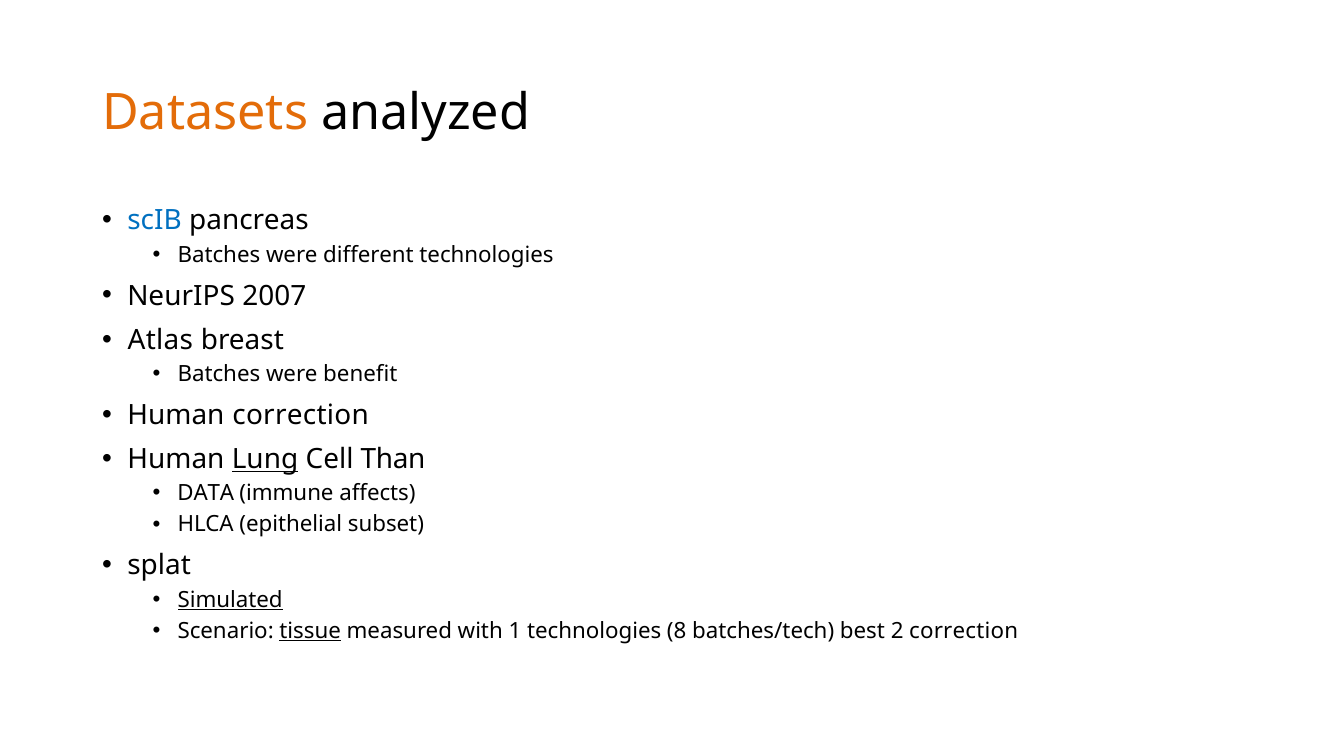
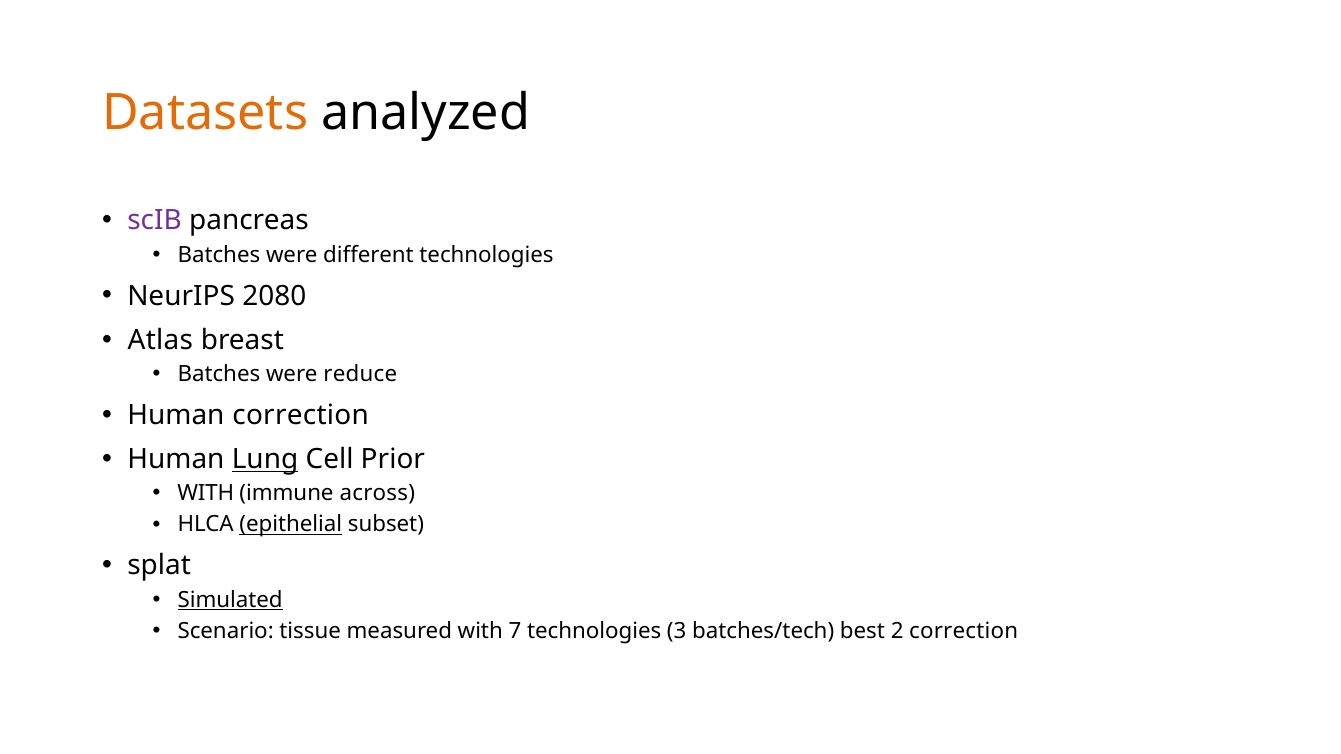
scIB colour: blue -> purple (155, 221)
2007: 2007 -> 2080 (274, 296)
benefit: benefit -> reduce (360, 374)
Than: Than -> Prior (393, 460)
DATA: DATA -> WITH (206, 494)
affects: affects -> across (377, 494)
epithelial underline: none -> present (291, 525)
tissue underline: present -> none (310, 631)
1: 1 -> 7 (515, 631)
8: 8 -> 3 (677, 631)
